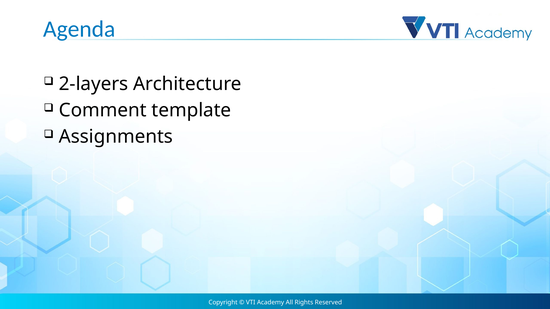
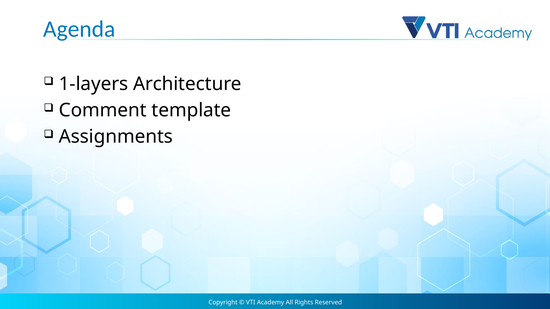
2-layers: 2-layers -> 1-layers (94, 84)
